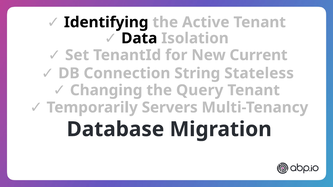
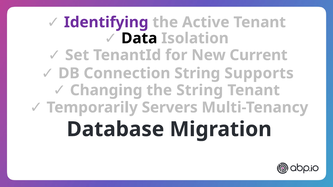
Identifying colour: black -> purple (106, 22)
Stateless: Stateless -> Supports (259, 73)
the Query: Query -> String (200, 90)
